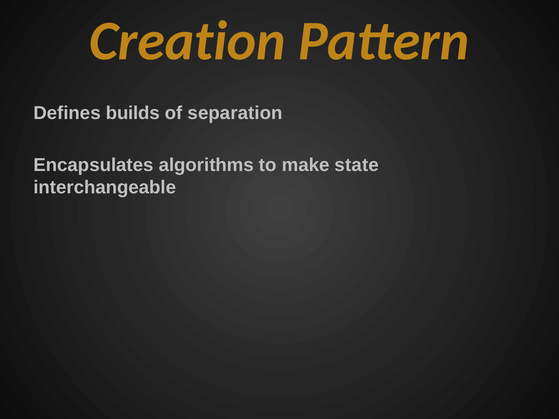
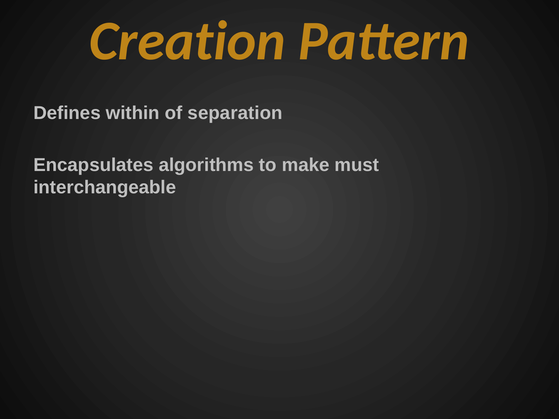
builds: builds -> within (133, 113)
state: state -> must (357, 165)
